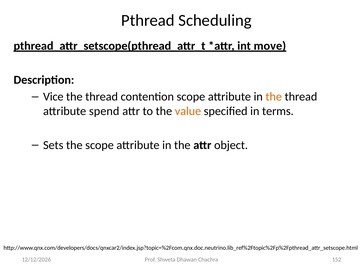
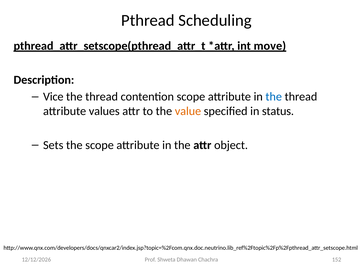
the colour: orange -> blue (274, 97)
spend: spend -> values (104, 111)
terms: terms -> status (278, 111)
